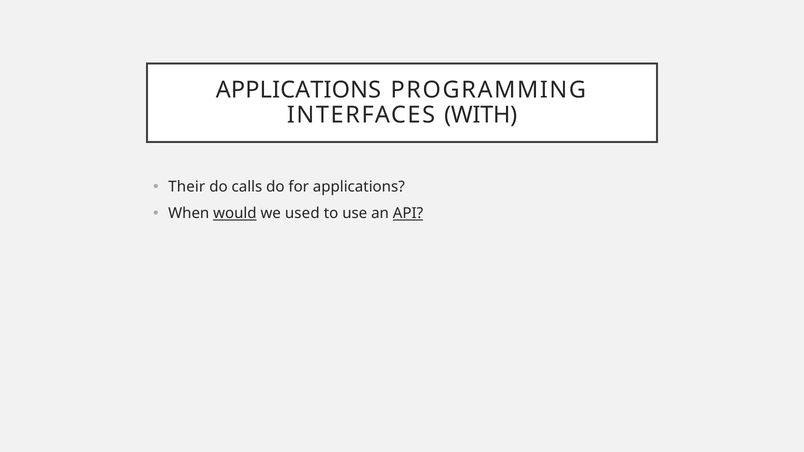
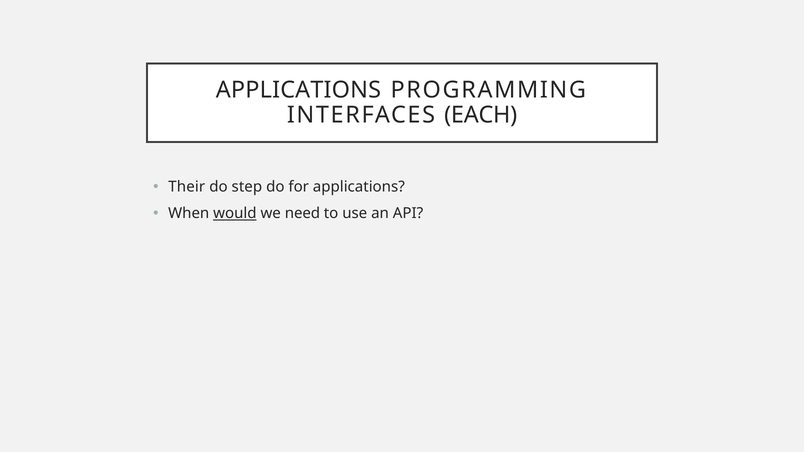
WITH: WITH -> EACH (481, 115)
calls: calls -> step (247, 187)
used: used -> need (302, 214)
API underline: present -> none (408, 214)
